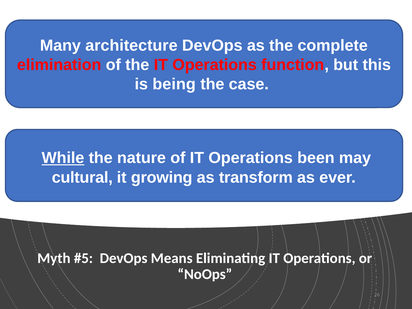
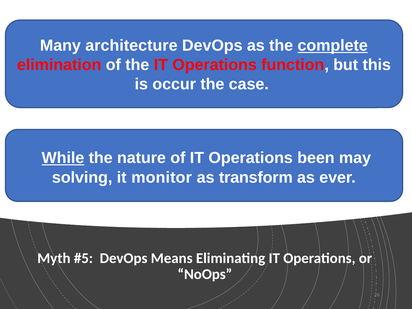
complete underline: none -> present (333, 46)
being: being -> occur (174, 84)
cultural: cultural -> solving (82, 177)
growing: growing -> monitor (162, 177)
